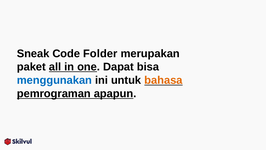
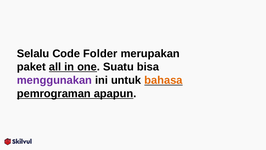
Sneak: Sneak -> Selalu (33, 53)
Dapat: Dapat -> Suatu (118, 67)
menggunakan colour: blue -> purple (54, 80)
